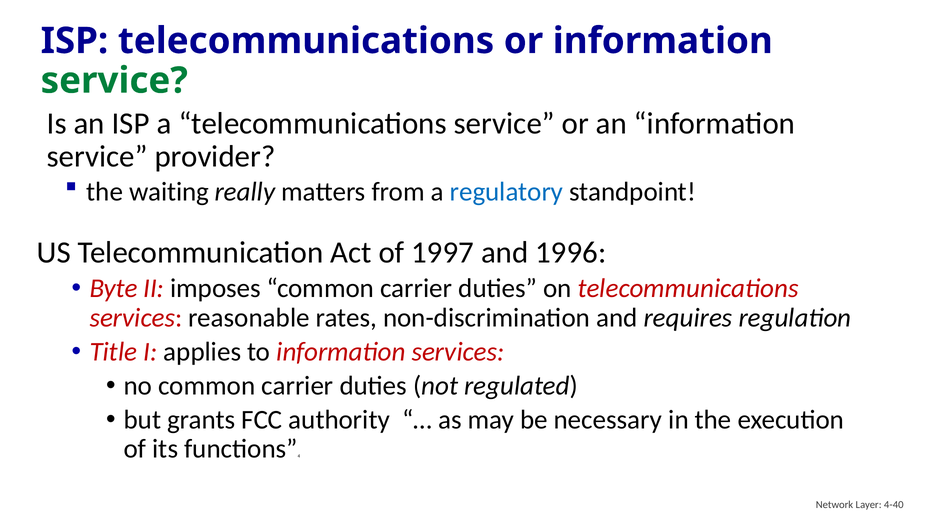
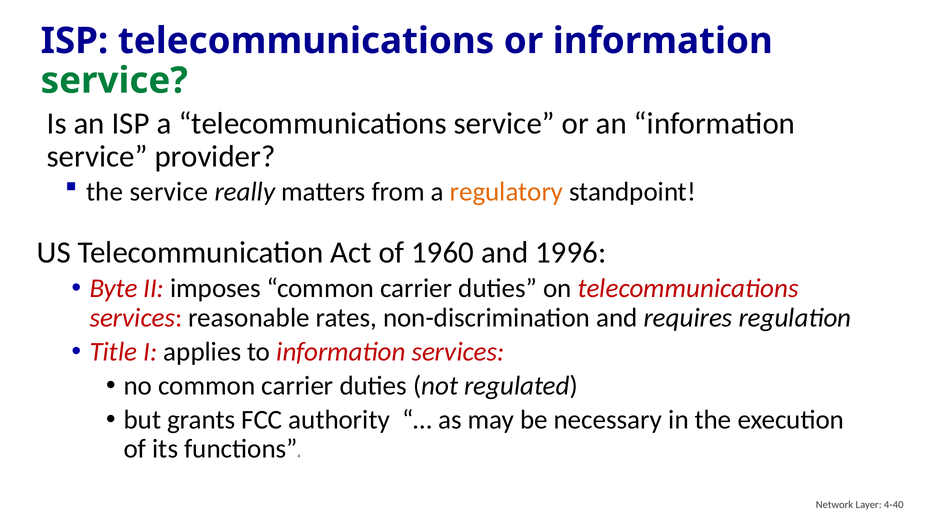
the waiting: waiting -> service (169, 192)
regulatory colour: blue -> orange (507, 192)
1997: 1997 -> 1960 (443, 252)
